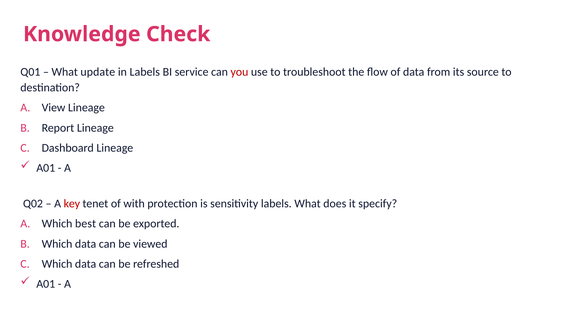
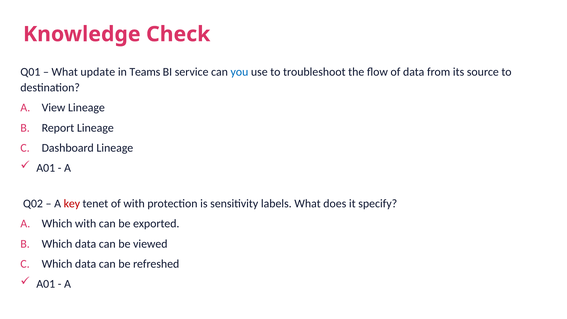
in Labels: Labels -> Teams (145, 72)
you colour: red -> blue (239, 72)
Which best: best -> with (86, 224)
